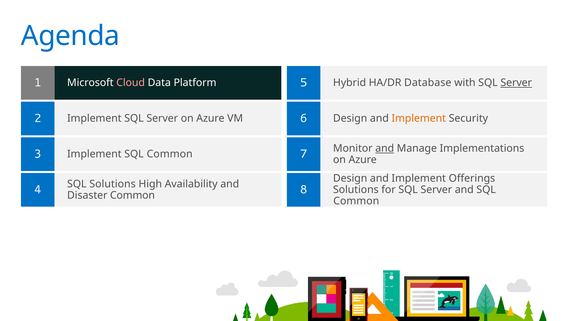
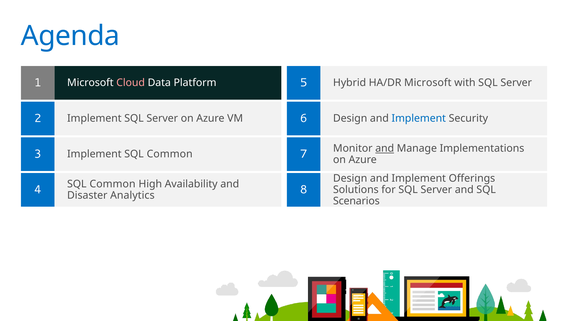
HA/DR Database: Database -> Microsoft (428, 83)
Server underline: present -> none (516, 83)
Implement colour: orange -> blue (419, 119)
Solutions: Solutions -> Common (113, 184)
Disaster Common: Common -> Analytics (132, 196)
Common: Common -> Scenarios (356, 201)
